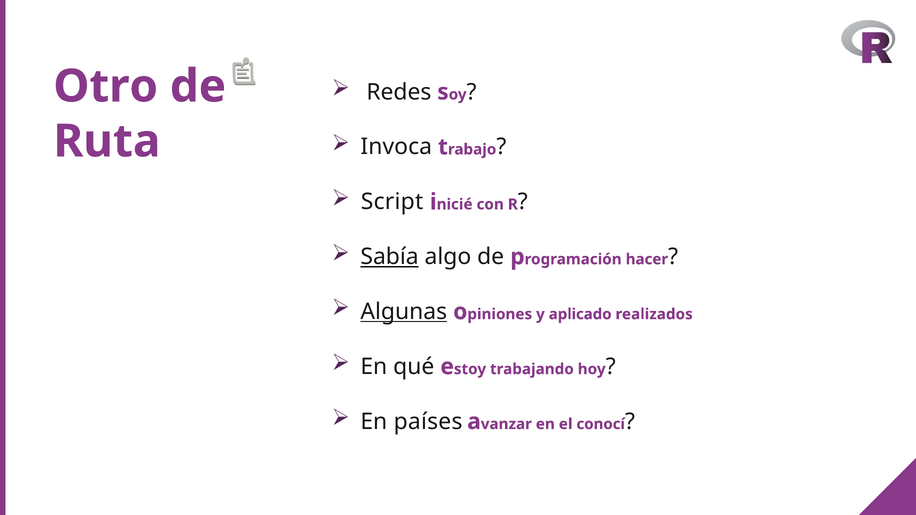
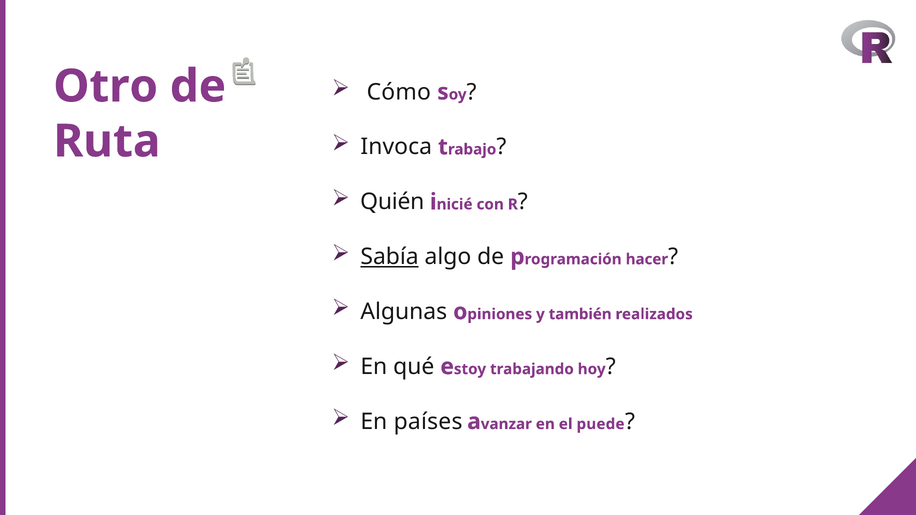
Redes: Redes -> Cómo (399, 92)
Script: Script -> Quién (392, 202)
Algunas underline: present -> none (404, 312)
aplicado: aplicado -> también (580, 314)
conocí: conocí -> puede (601, 424)
